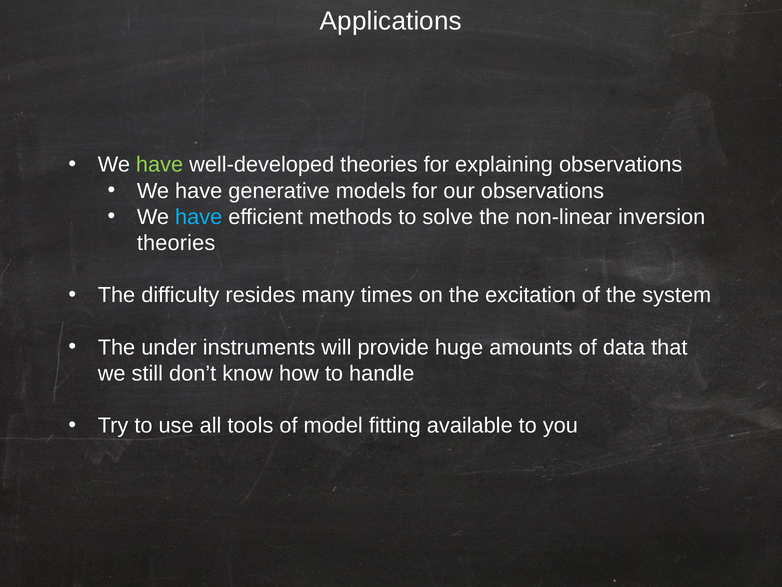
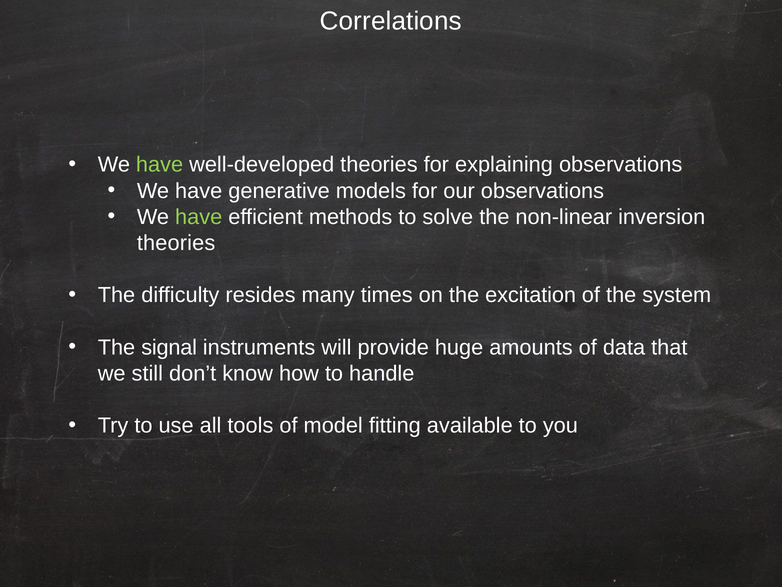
Applications: Applications -> Correlations (391, 21)
have colour: light blue -> light green (199, 217)
under: under -> signal (169, 347)
